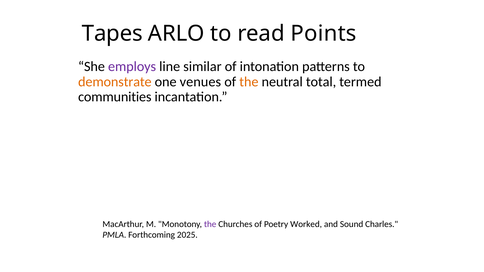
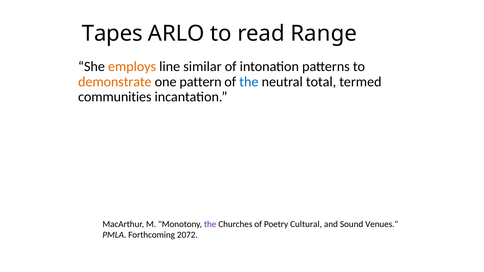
Points: Points -> Range (324, 33)
employs colour: purple -> orange (132, 67)
venues: venues -> pattern (201, 82)
the colour: orange -> blue (249, 82)
Worked: Worked -> Cultural (306, 224)
Charles: Charles -> Venues (382, 224)
2025: 2025 -> 2072 (187, 235)
